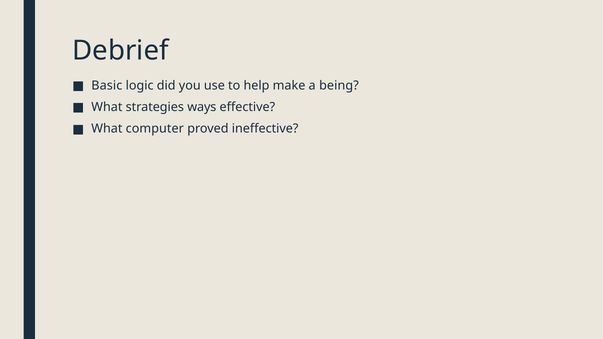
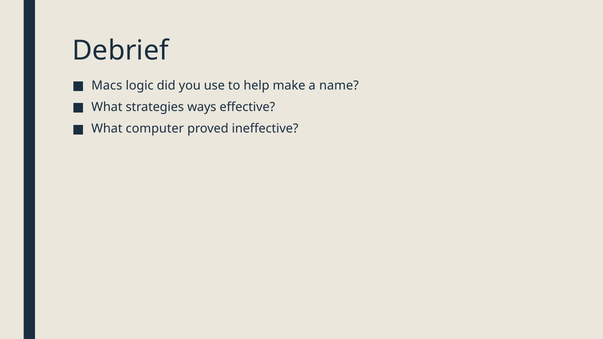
Basic: Basic -> Macs (107, 85)
being: being -> name (339, 85)
